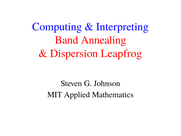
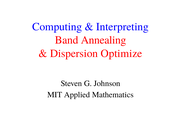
Leapfrog: Leapfrog -> Optimize (121, 53)
